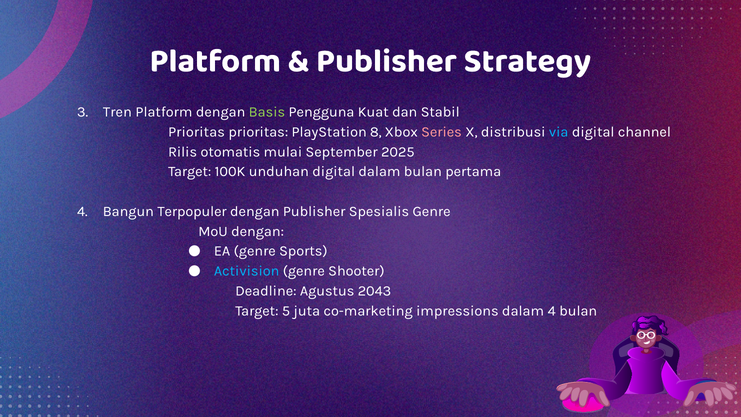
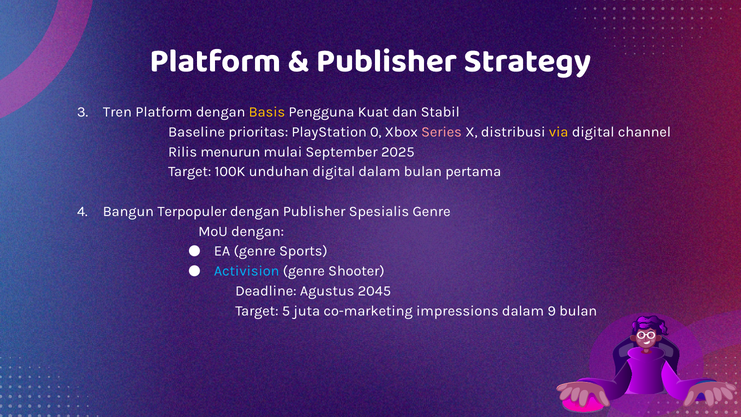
Basis colour: light green -> yellow (267, 112)
Prioritas: Prioritas -> Baseline (197, 132)
8: 8 -> 0 (376, 132)
via colour: light blue -> yellow (559, 132)
otomatis: otomatis -> menurun (230, 152)
2043: 2043 -> 2045 (374, 291)
dalam 4: 4 -> 9 (552, 311)
